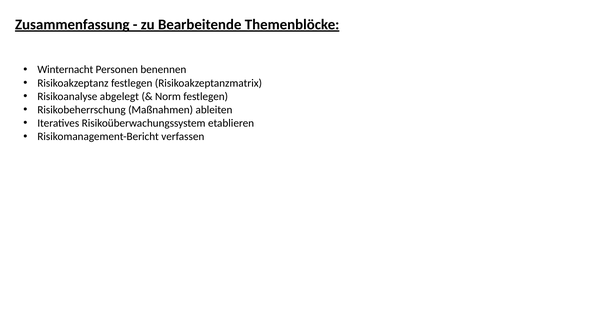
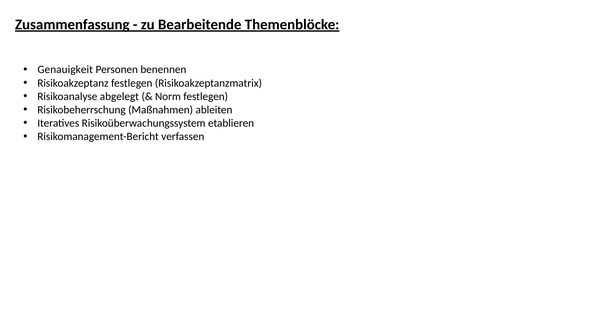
Winternacht: Winternacht -> Genauigkeit (65, 70)
